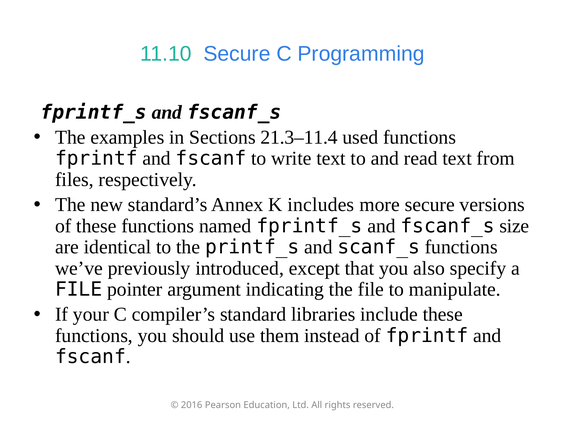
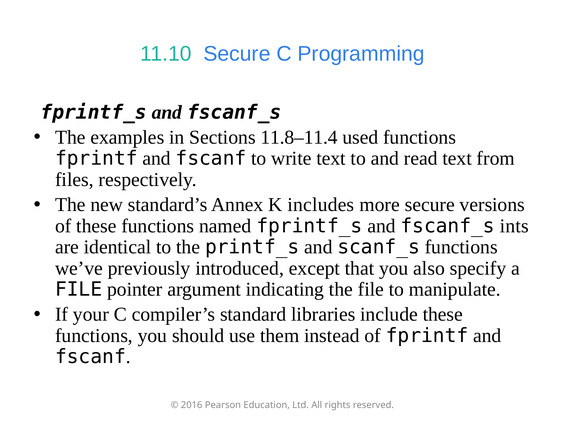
21.3–11.4: 21.3–11.4 -> 11.8–11.4 (299, 137)
size: size -> ints (514, 226)
